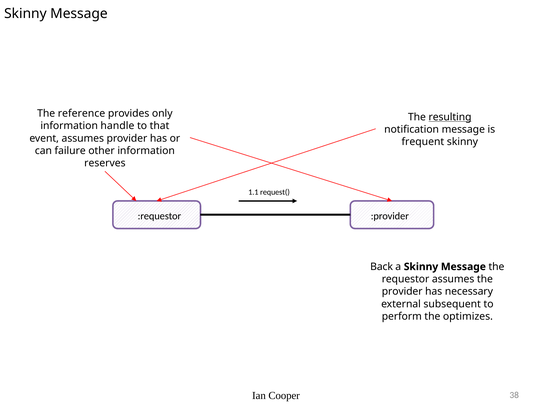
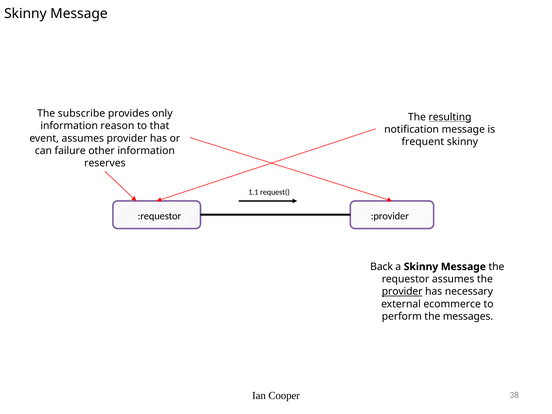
reference: reference -> subscribe (81, 113)
handle: handle -> reason (117, 126)
provider underline: none -> present (402, 292)
subsequent: subsequent -> ecommerce (452, 304)
optimizes: optimizes -> messages (468, 316)
